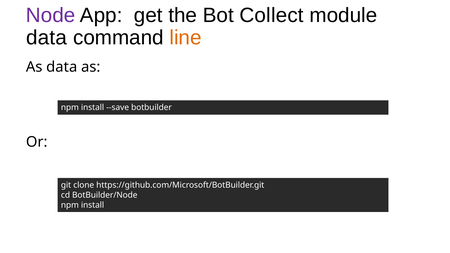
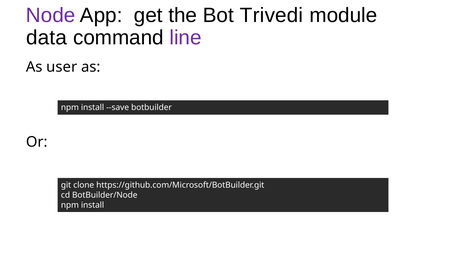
Collect: Collect -> Trivedi (272, 15)
line colour: orange -> purple (186, 38)
As data: data -> user (62, 67)
